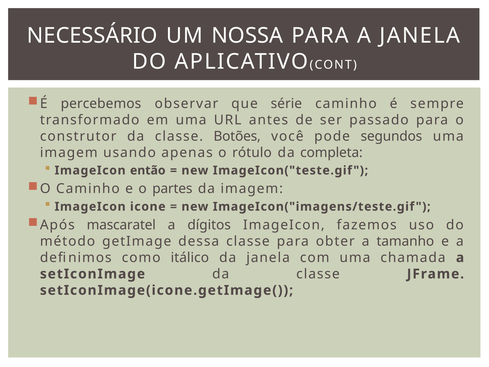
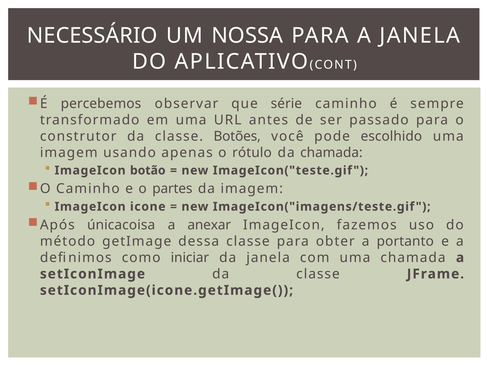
segundos: segundos -> escolhido (391, 136)
da completa: completa -> chamada (331, 152)
então: então -> botão (148, 170)
mascaratel: mascaratel -> únicacoisa (121, 225)
dígitos: dígitos -> anexar (209, 225)
tamanho: tamanho -> portanto (405, 241)
itálico: itálico -> iniciar (190, 257)
